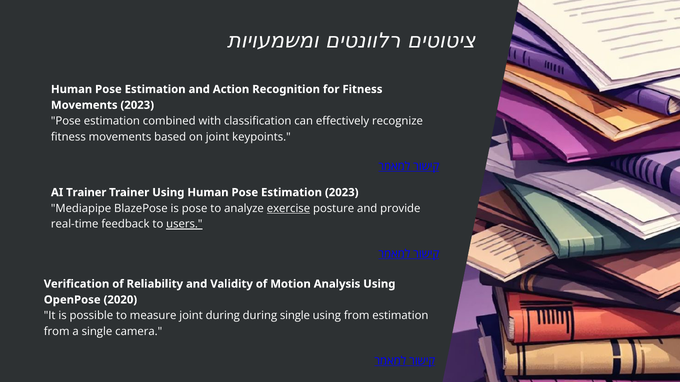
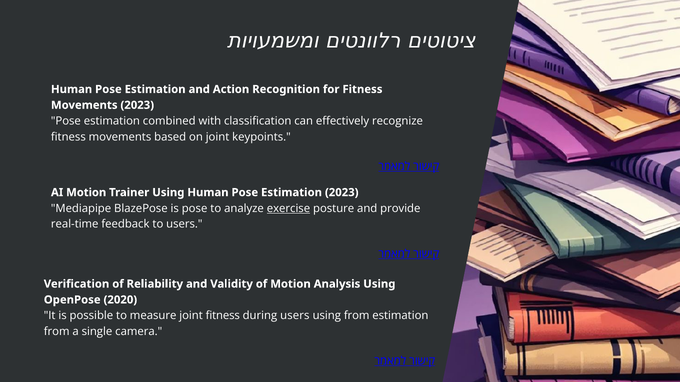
AI Trainer: Trainer -> Motion (86, 193)
users underline: present -> none (184, 224)
joint during: during -> fitness (223, 316)
during single: single -> users (295, 316)
